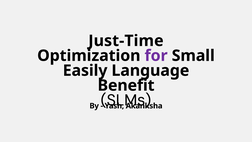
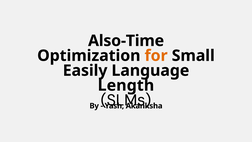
Just-Time: Just-Time -> Also-Time (126, 41)
for colour: purple -> orange (156, 56)
Benefit: Benefit -> Length (126, 85)
